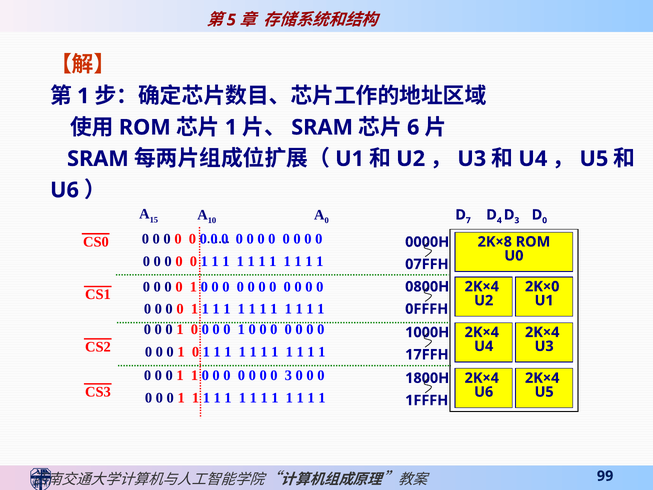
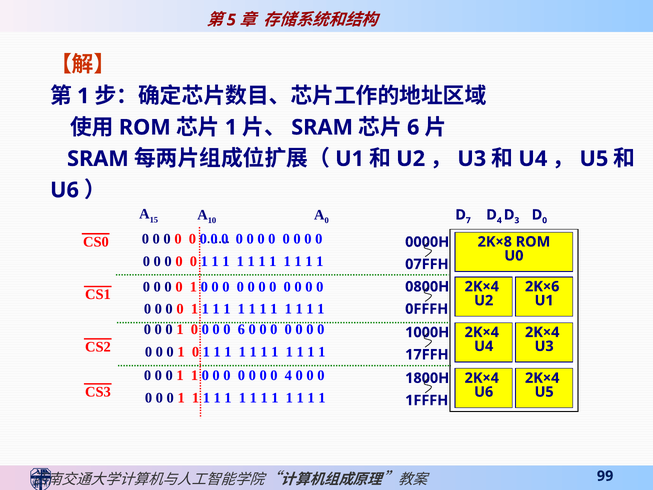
2K×0: 2K×0 -> 2K×6 (542, 286)
1: 1 -> 6 (241, 330)
0 3: 3 -> 4 (288, 375)
